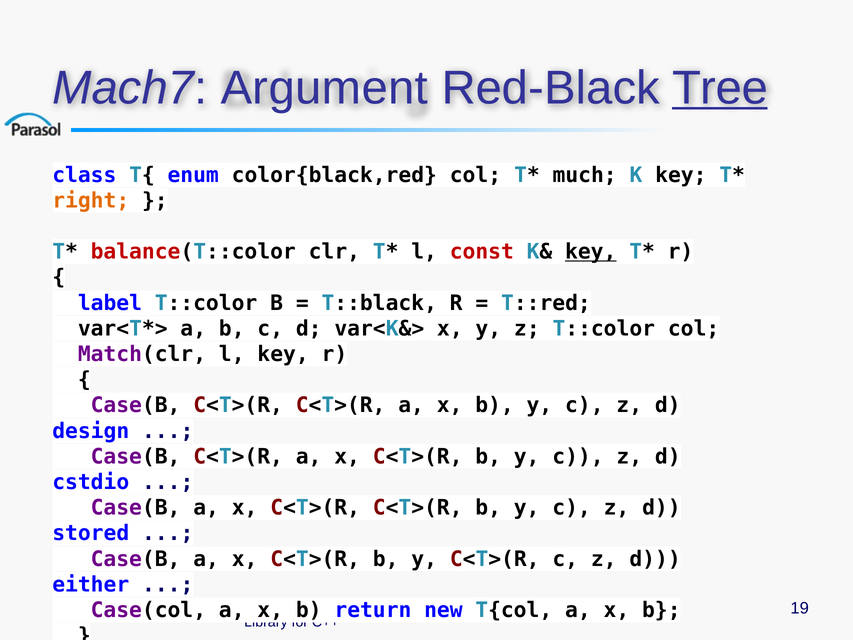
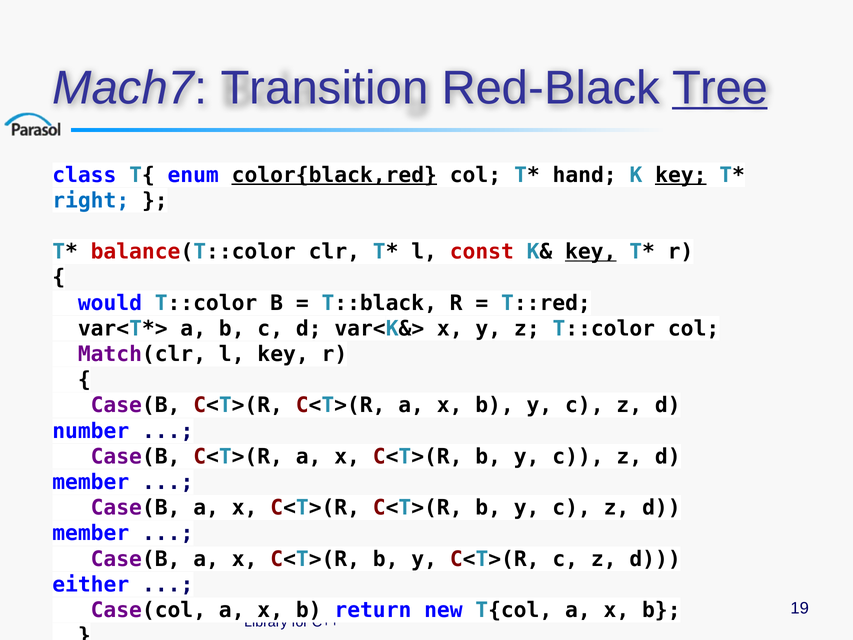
Argument: Argument -> Transition (325, 88)
color{black,red underline: none -> present (334, 175)
much: much -> hand (585, 175)
key underline: none -> present (681, 175)
right colour: orange -> blue (91, 201)
label: label -> would (110, 303)
design: design -> number (91, 431)
cstdio: cstdio -> member (91, 482)
stored: stored -> member (91, 533)
